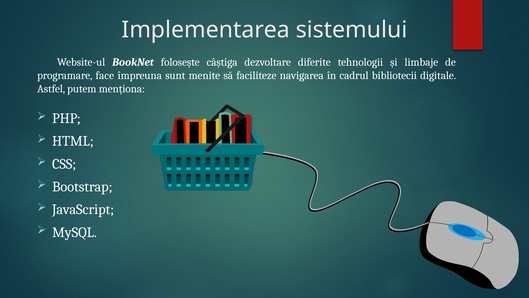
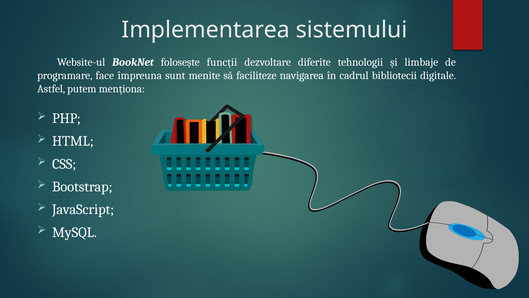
câștiga: câștiga -> funcții (222, 62)
